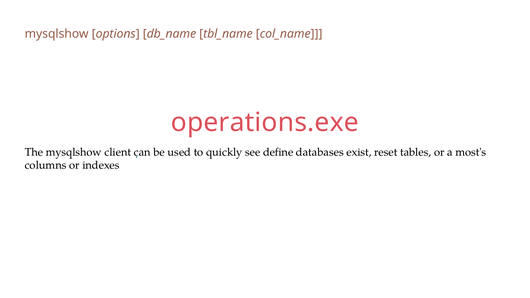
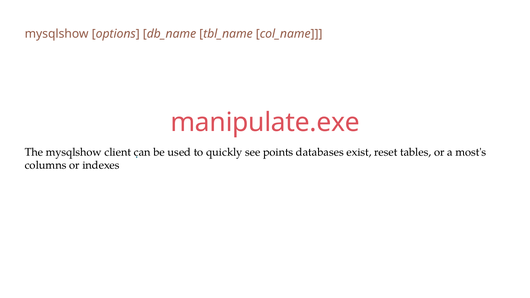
operations.exe: operations.exe -> manipulate.exe (265, 122)
define: define -> points (278, 152)
